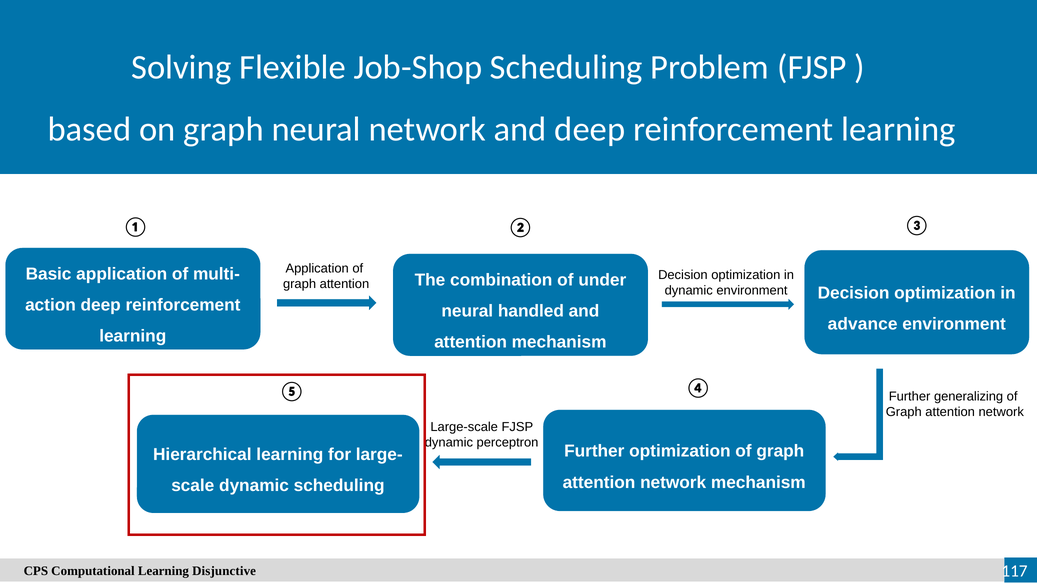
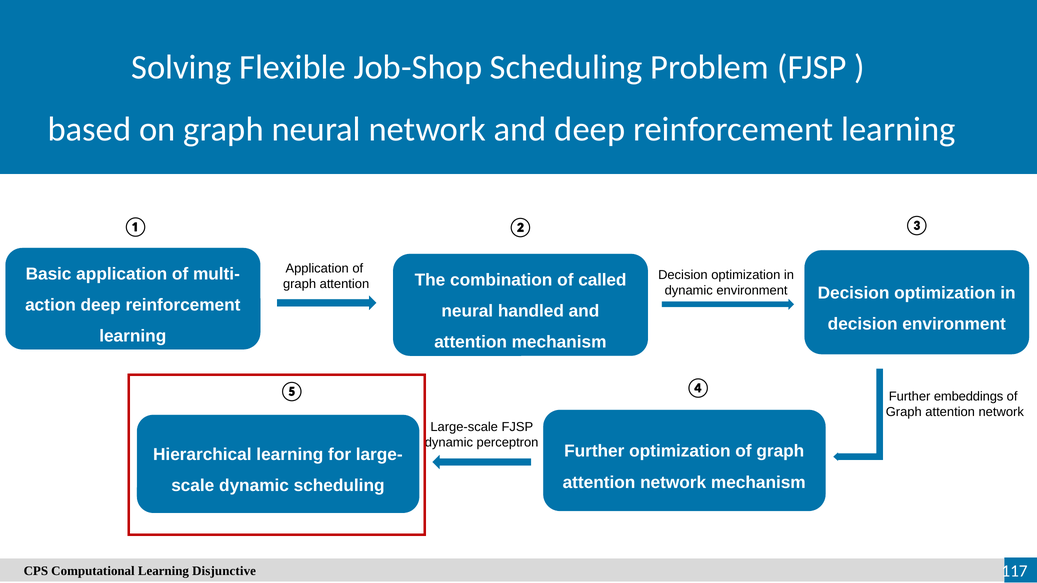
under: under -> called (602, 280)
advance: advance -> decision (863, 324)
generalizing: generalizing -> embeddings (969, 397)
